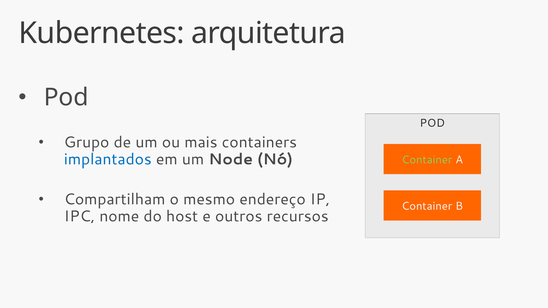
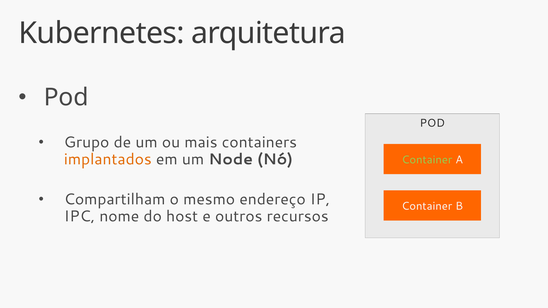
implantados colour: blue -> orange (108, 159)
